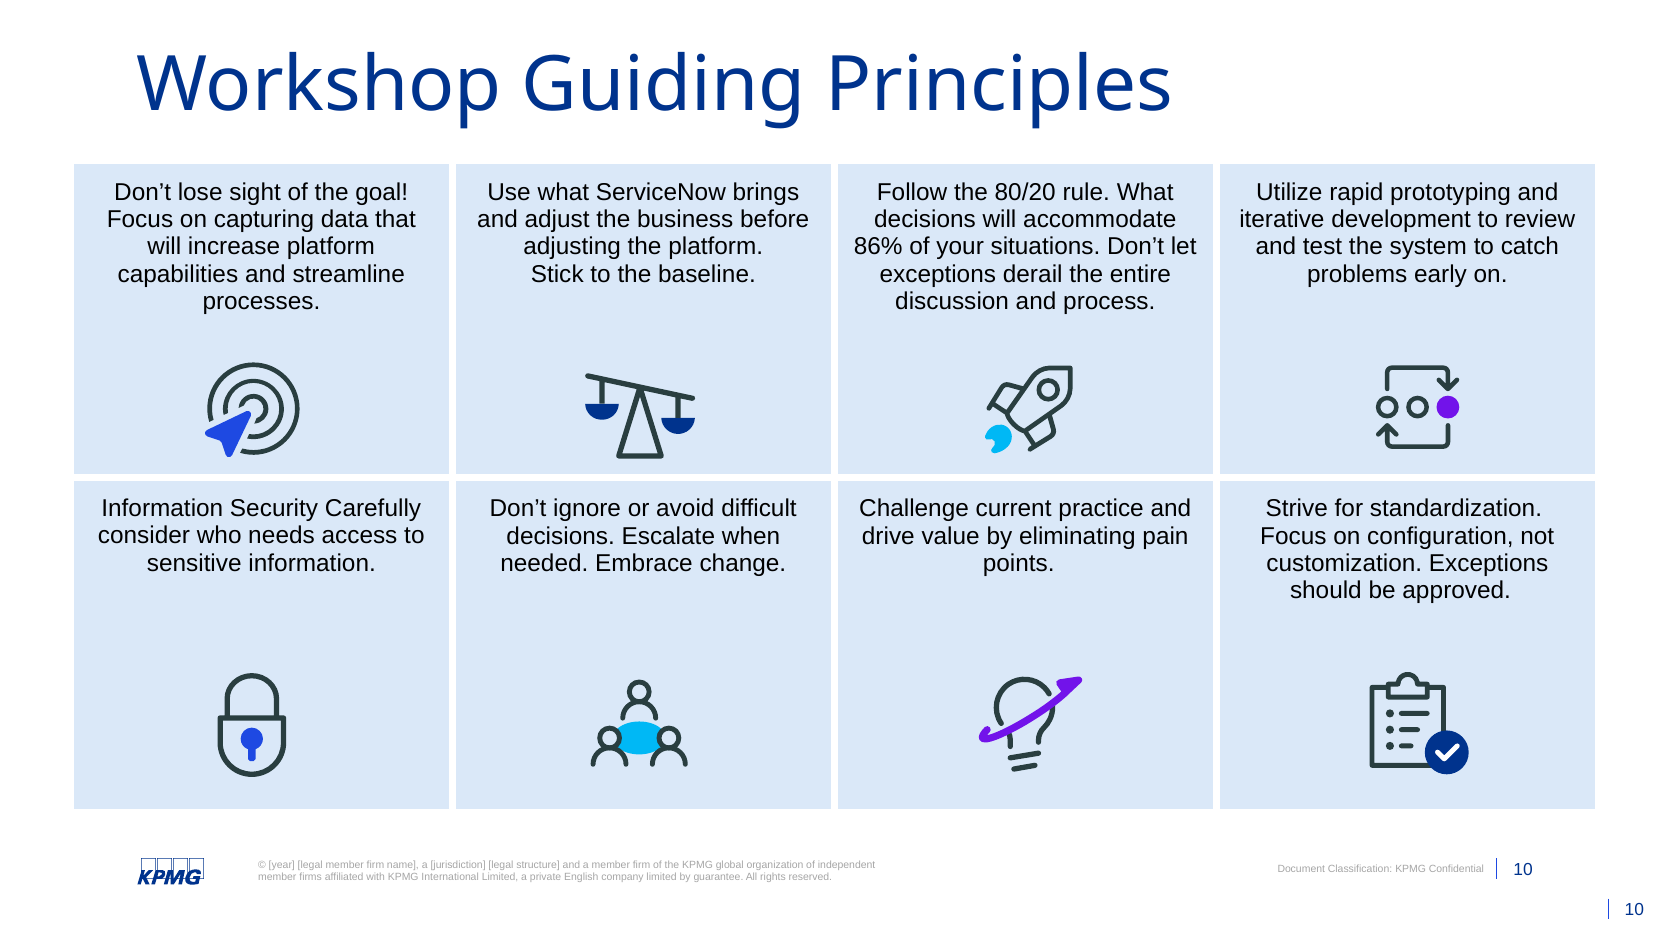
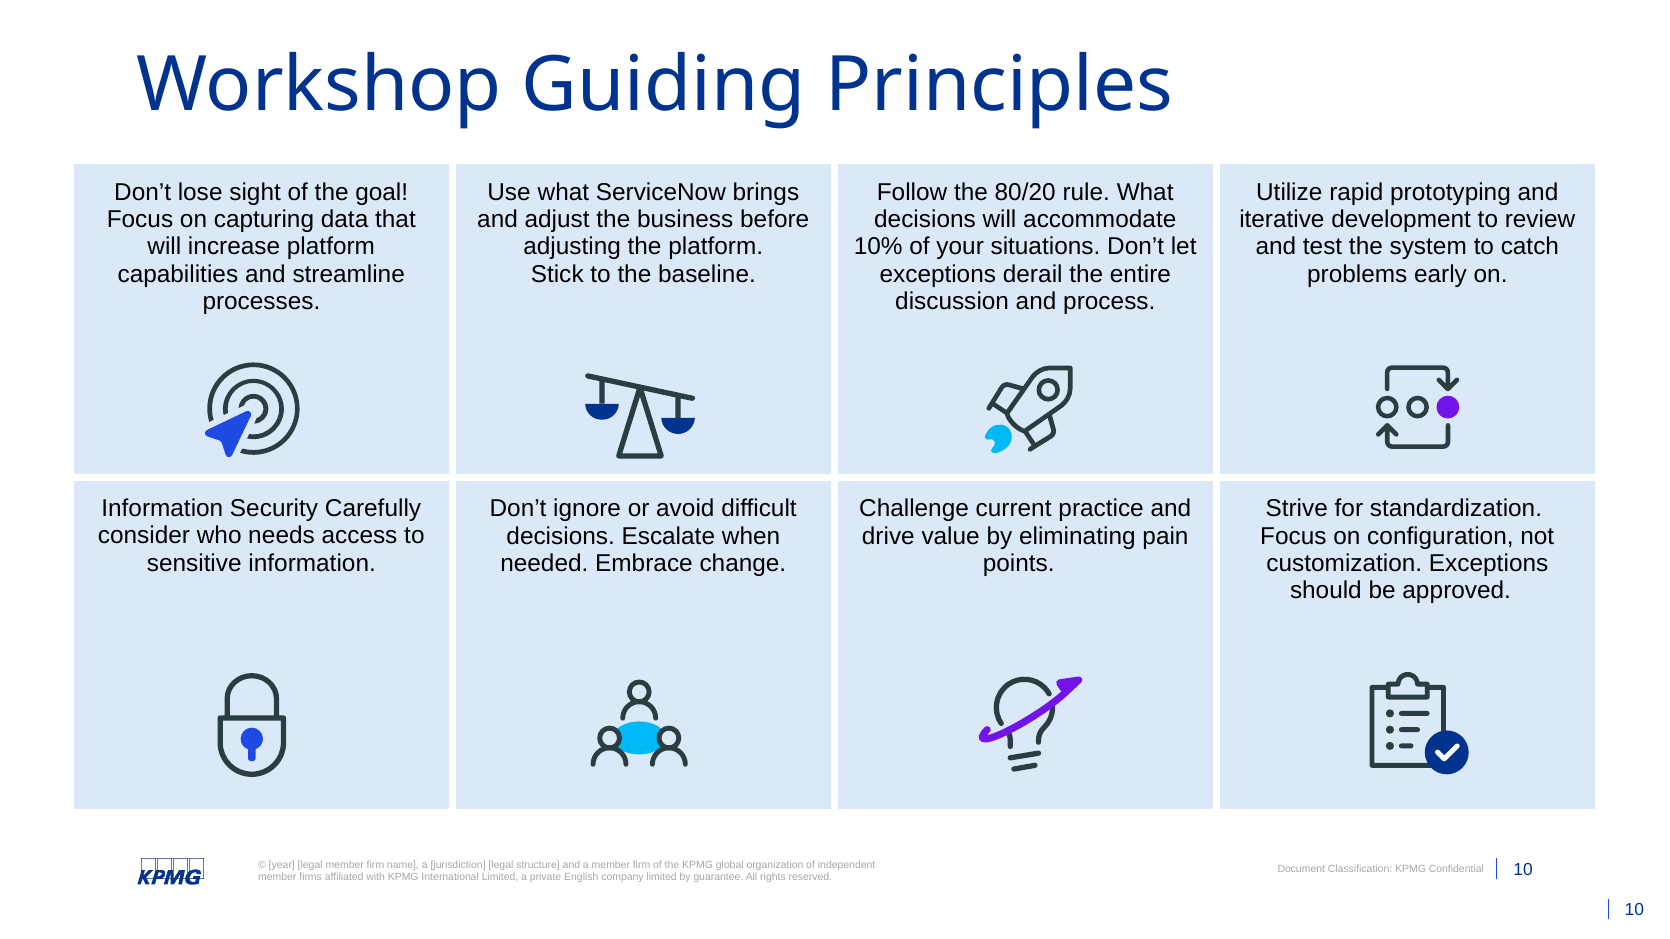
86%: 86% -> 10% (878, 247)
